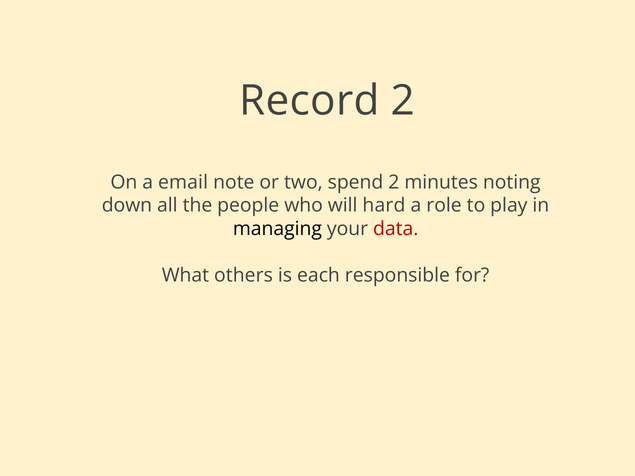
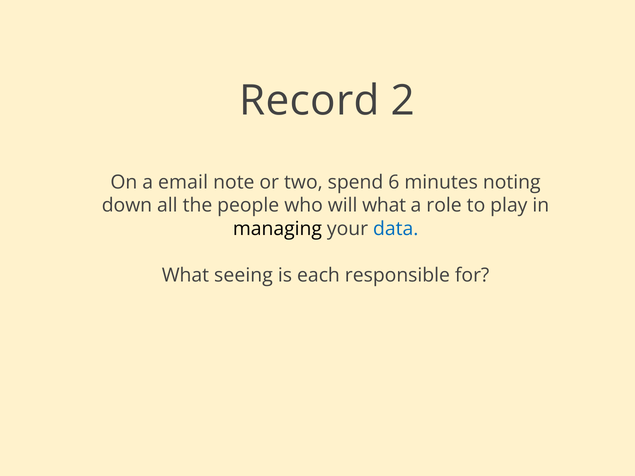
spend 2: 2 -> 6 (394, 182)
will hard: hard -> what (384, 205)
data colour: red -> blue (396, 229)
others: others -> seeing (243, 275)
